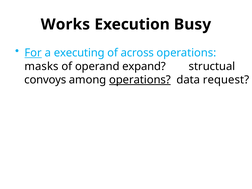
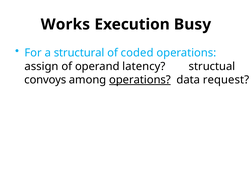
For underline: present -> none (33, 53)
executing: executing -> structural (79, 53)
across: across -> coded (137, 53)
masks: masks -> assign (42, 66)
expand: expand -> latency (144, 66)
